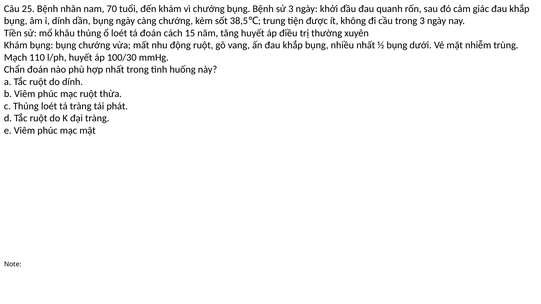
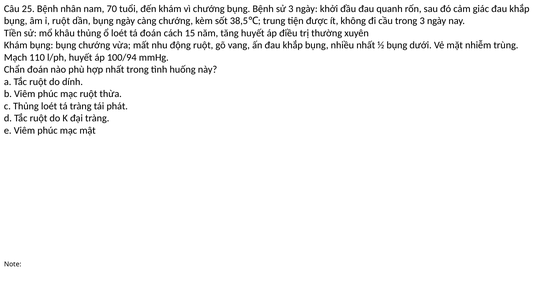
ỉ dính: dính -> ruột (61, 21)
100/30: 100/30 -> 100/94 (122, 57)
